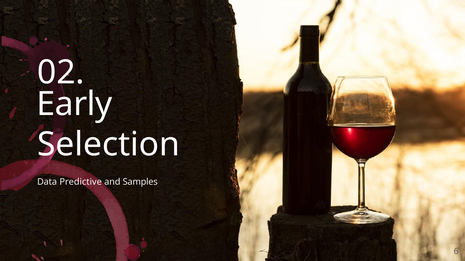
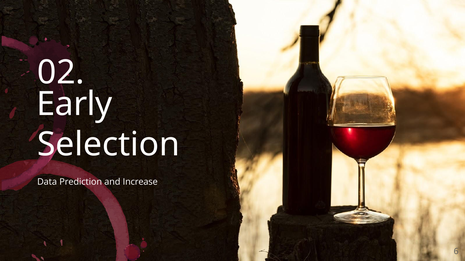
Predictive: Predictive -> Prediction (81, 182)
Samples: Samples -> Increase (140, 182)
